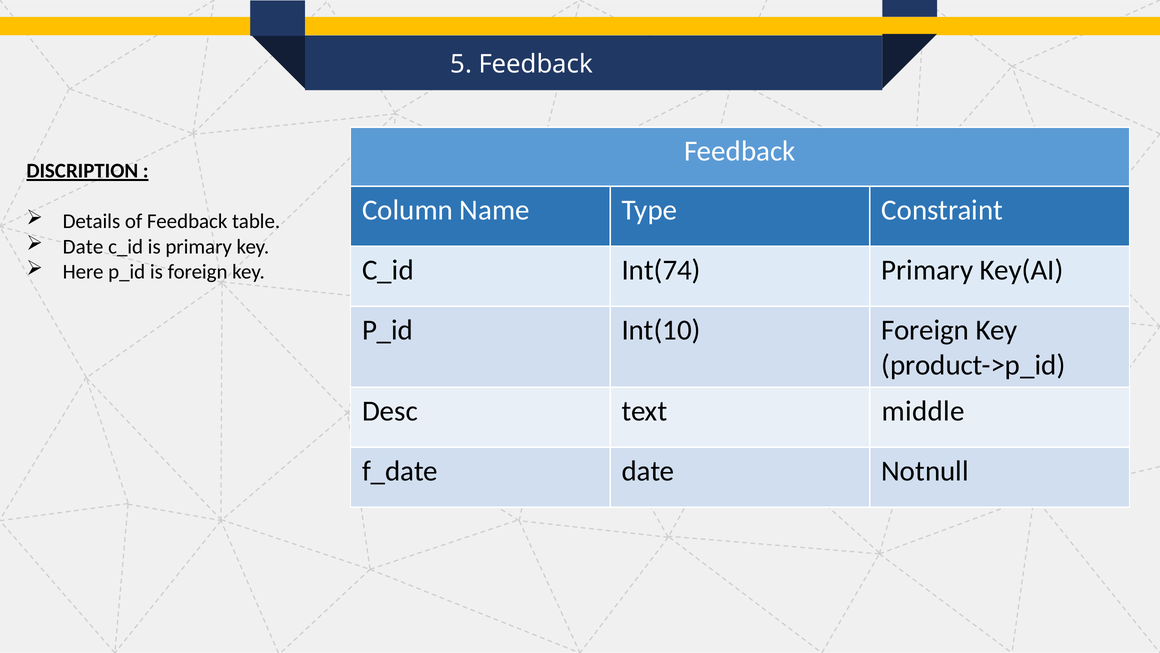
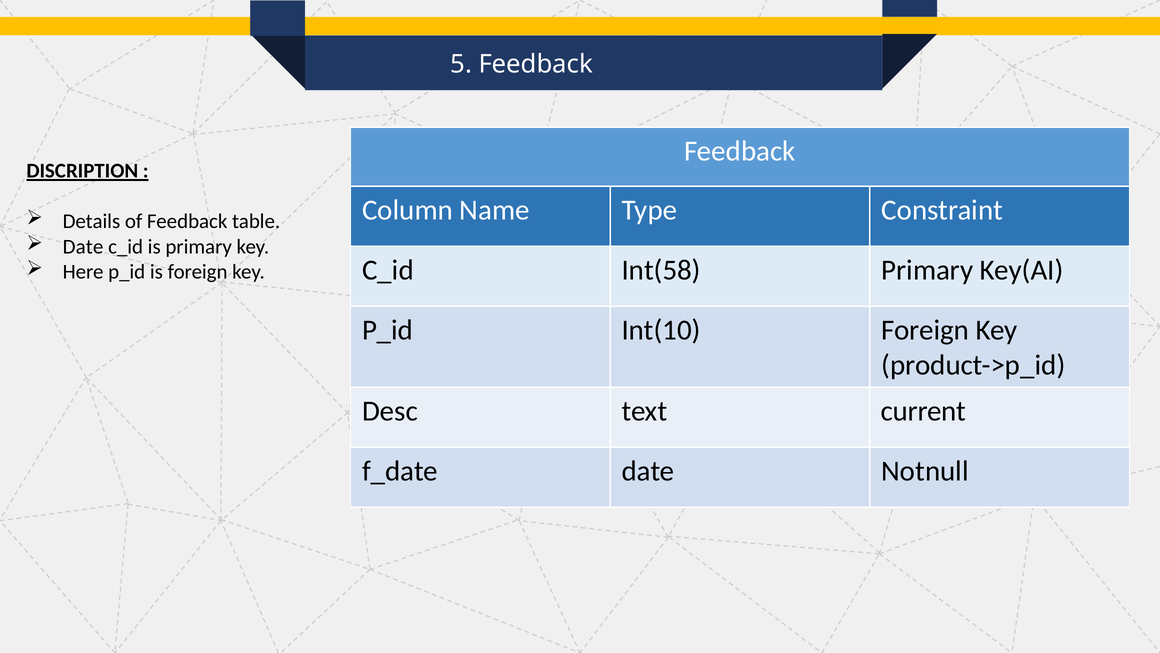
Int(74: Int(74 -> Int(58 (661, 270)
middle: middle -> current (923, 411)
